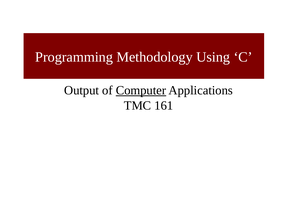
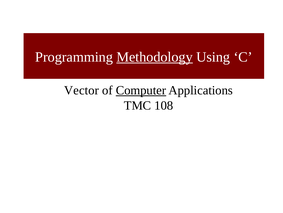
Methodology underline: none -> present (155, 57)
Output: Output -> Vector (82, 90)
161: 161 -> 108 (164, 105)
